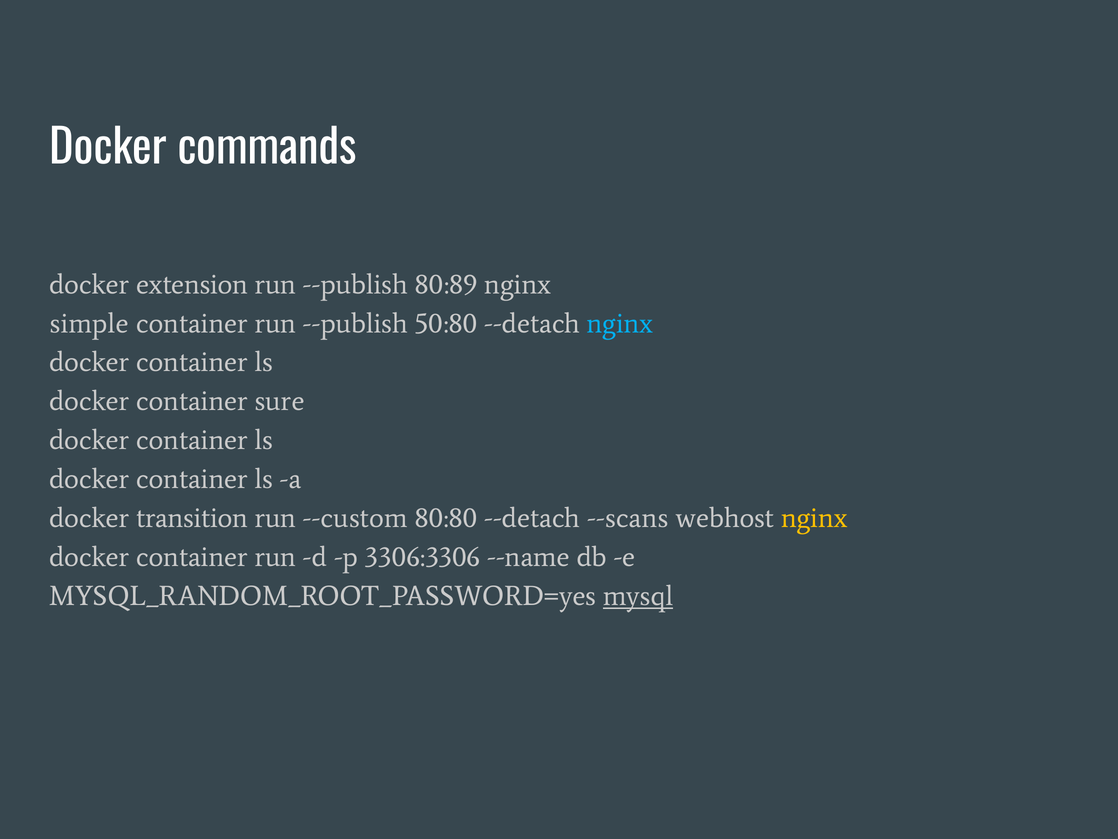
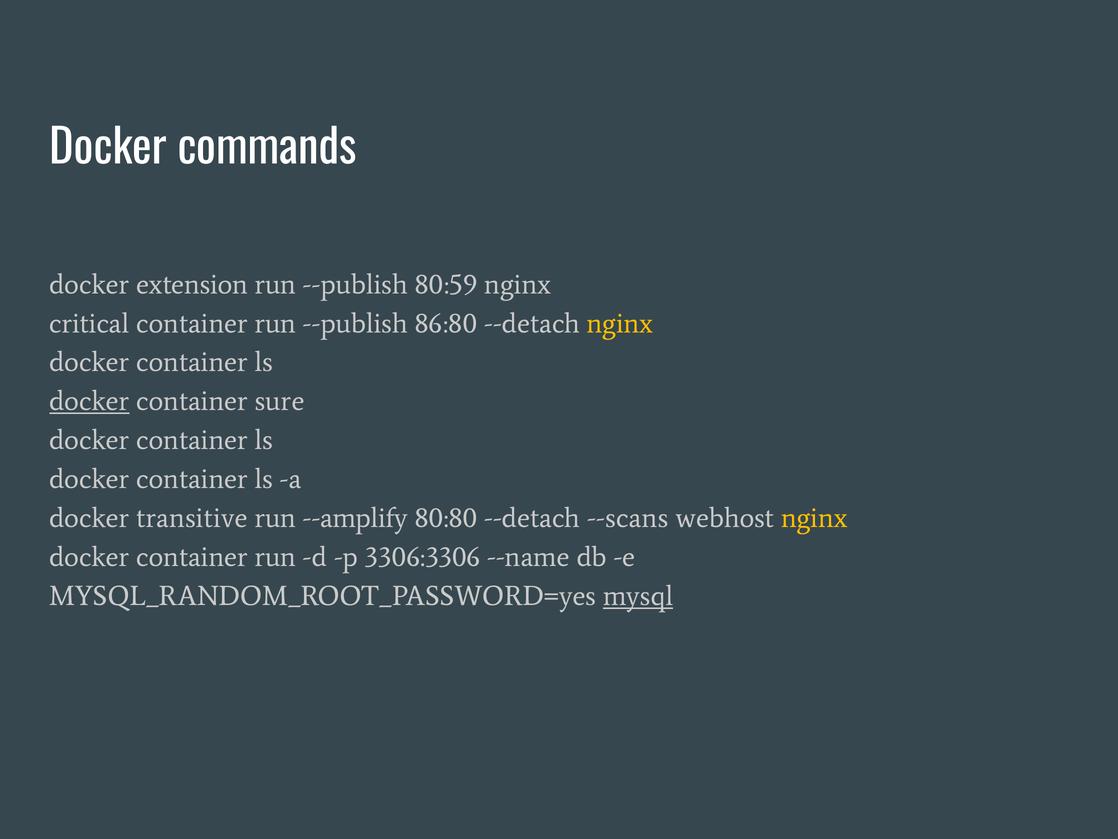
80:89: 80:89 -> 80:59 (446, 284)
simple: simple -> critical (89, 323)
50:80: 50:80 -> 86:80 (446, 323)
nginx colour: light blue -> yellow (620, 323)
docker underline: none -> present (89, 401)
transition: transition -> transitive (192, 518)
--custom: --custom -> --amplify (355, 518)
